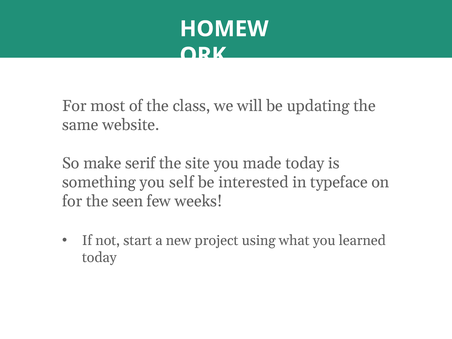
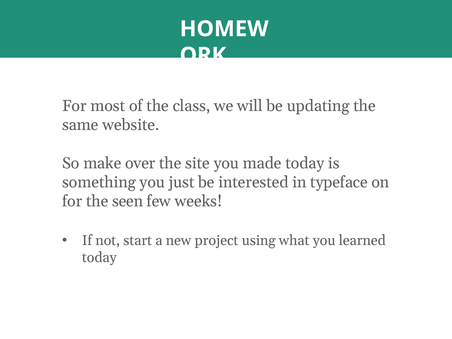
serif: serif -> over (140, 163)
self: self -> just (182, 182)
